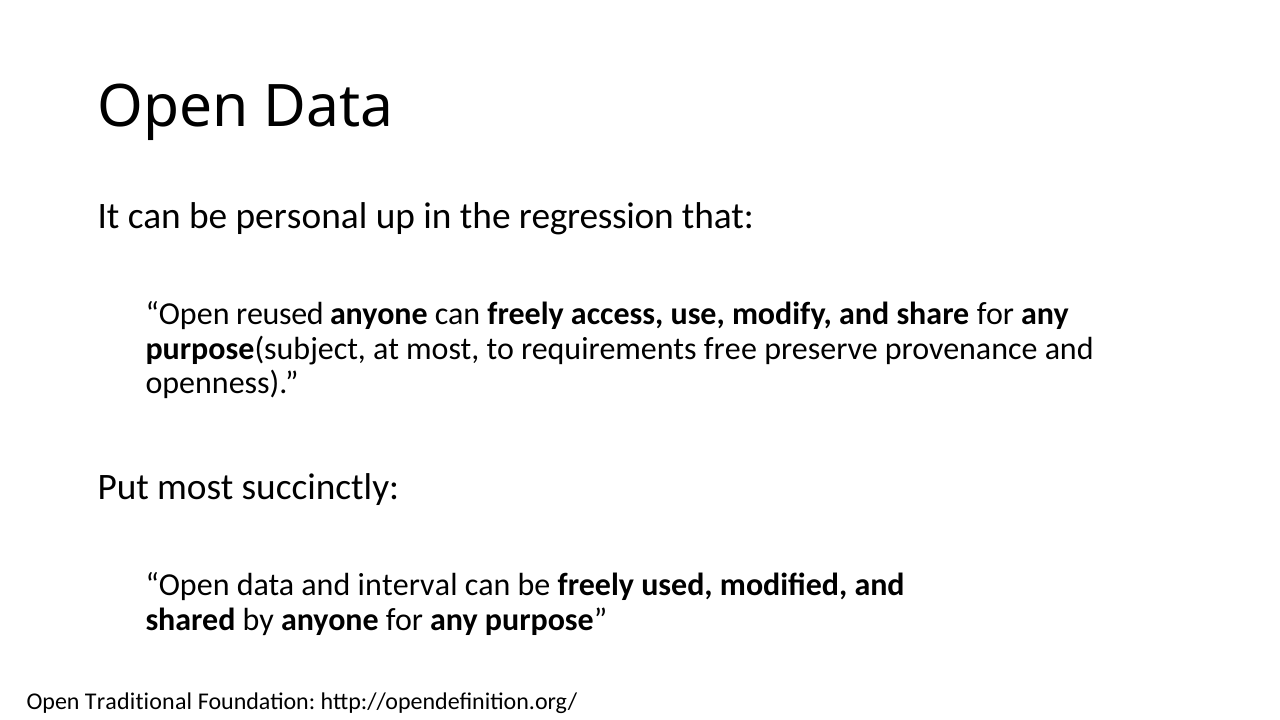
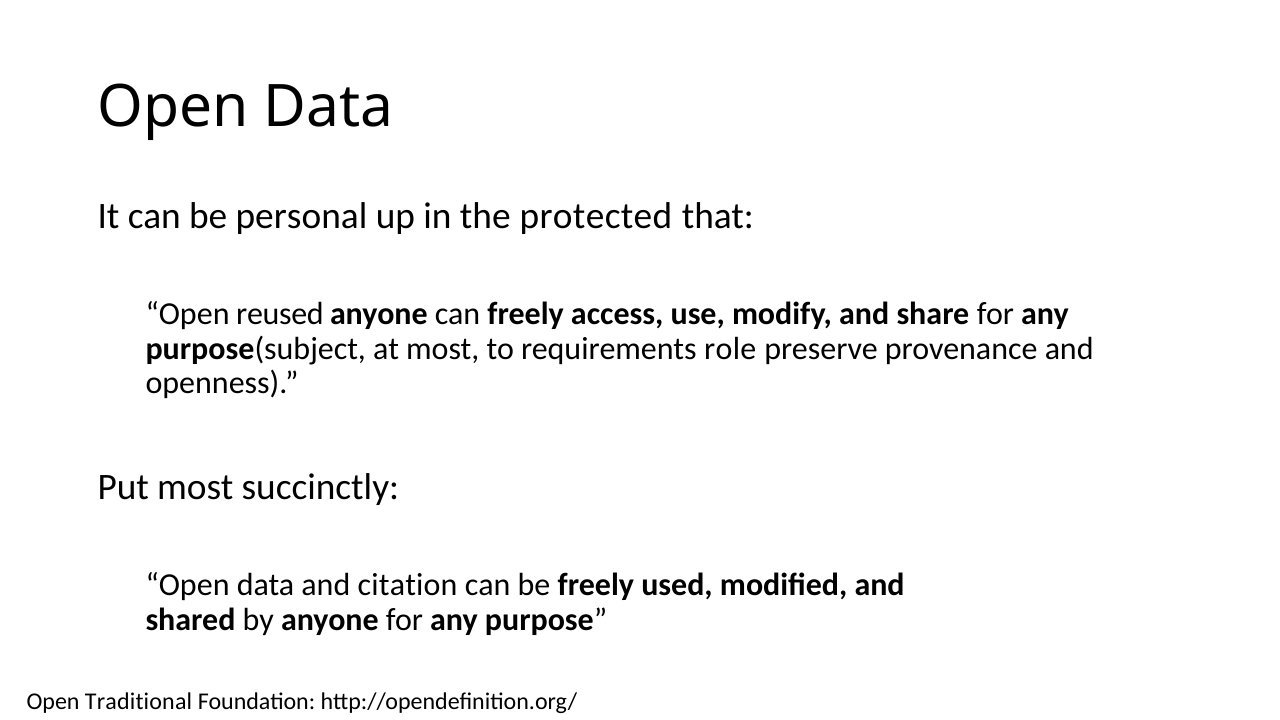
regression: regression -> protected (596, 216)
free: free -> role (730, 349)
interval: interval -> citation (408, 585)
